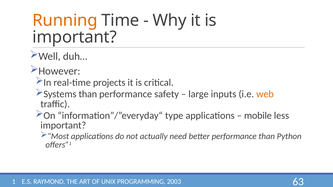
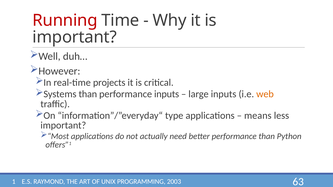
Running colour: orange -> red (65, 20)
performance safety: safety -> inputs (167, 94)
mobile: mobile -> means (258, 116)
